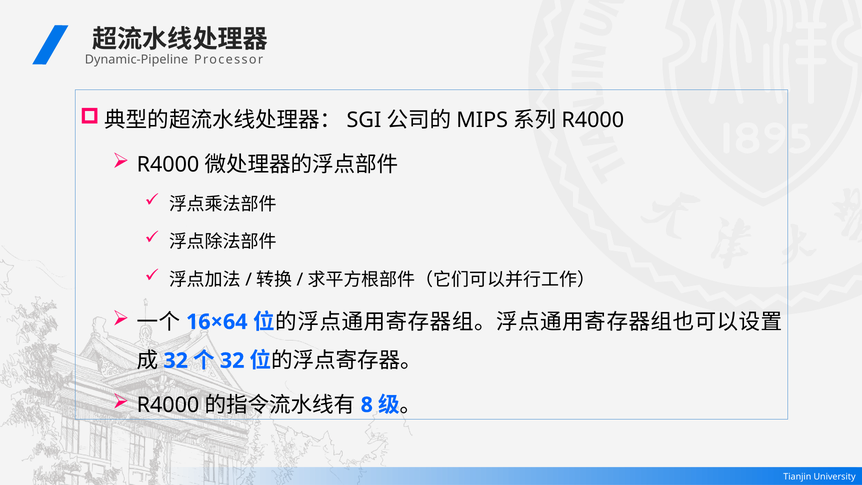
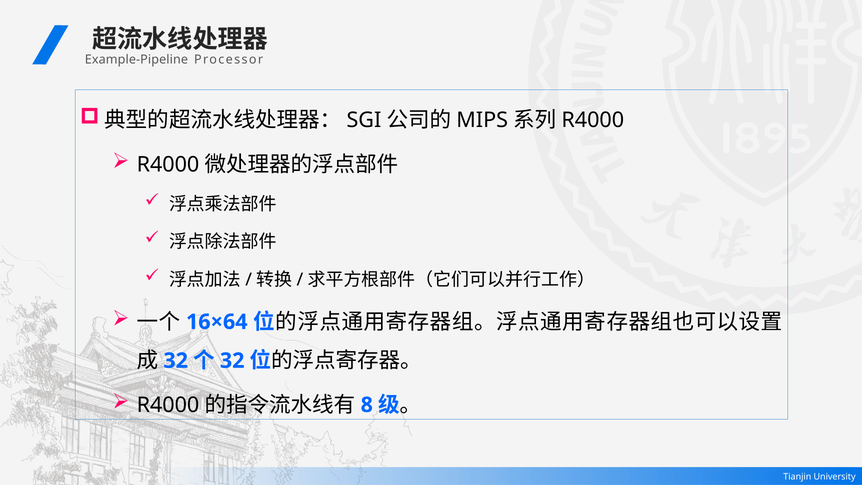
Dynamic-Pipeline: Dynamic-Pipeline -> Example-Pipeline (136, 59)
